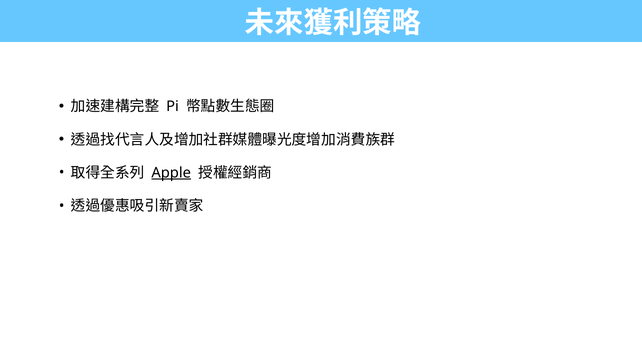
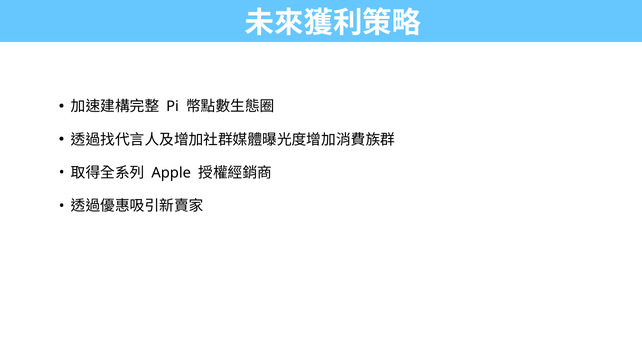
Apple underline: present -> none (171, 173)
